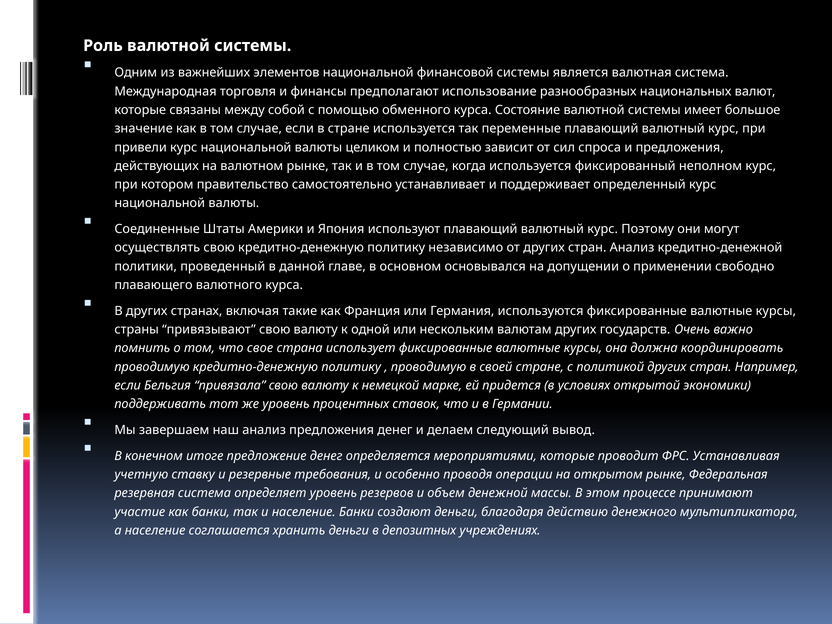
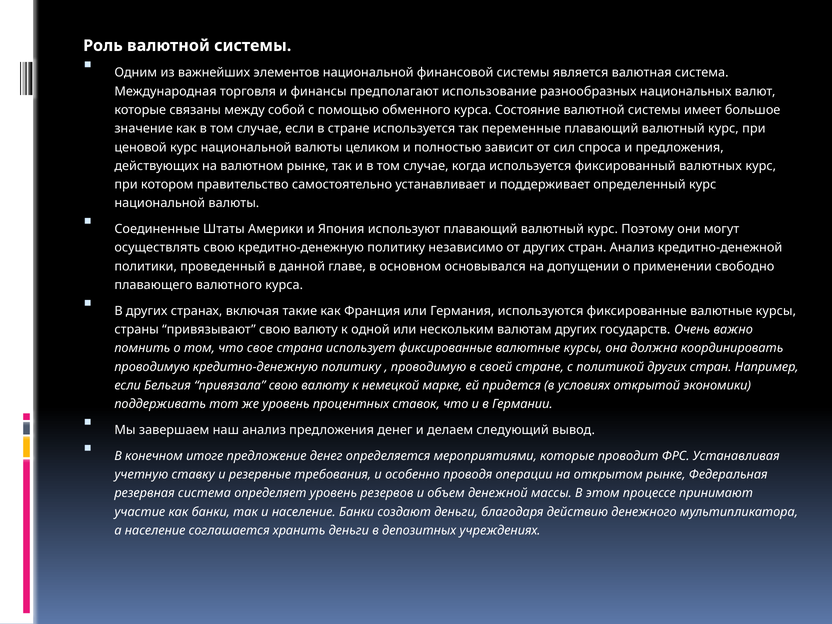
привели: привели -> ценовой (141, 147)
неполном: неполном -> валютных (710, 166)
